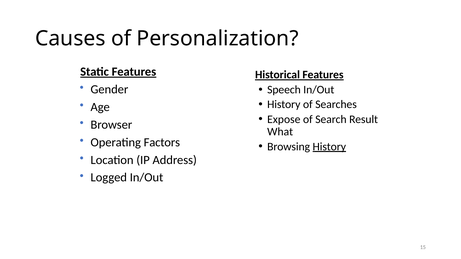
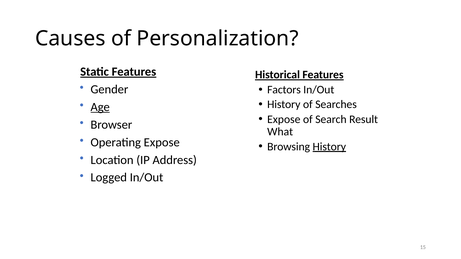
Speech: Speech -> Factors (284, 90)
Age underline: none -> present (100, 107)
Operating Factors: Factors -> Expose (162, 142)
